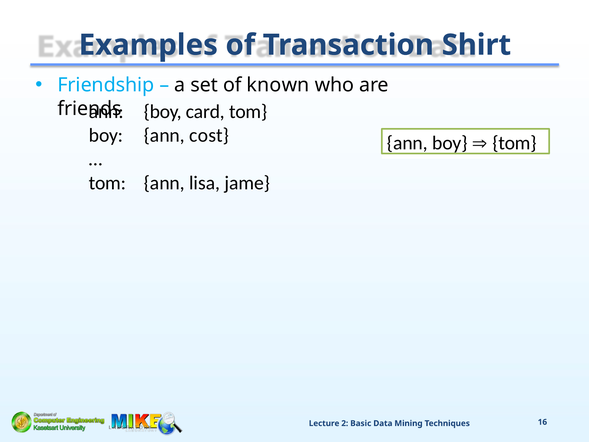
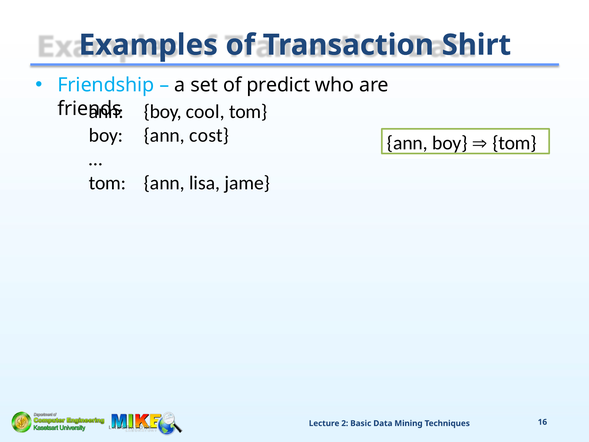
known: known -> predict (278, 85)
card: card -> cool (205, 112)
